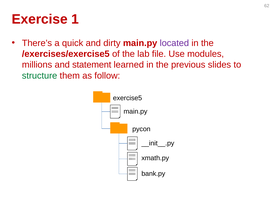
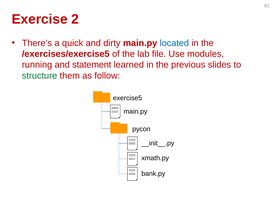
1: 1 -> 2 (75, 19)
located colour: purple -> blue (174, 43)
millions: millions -> running (37, 65)
